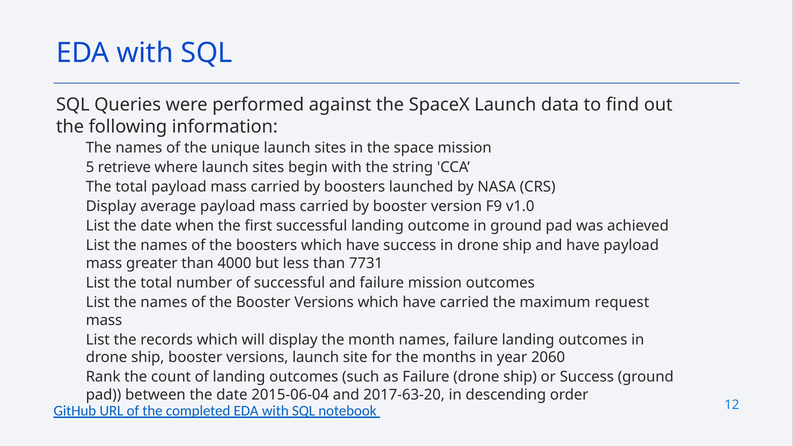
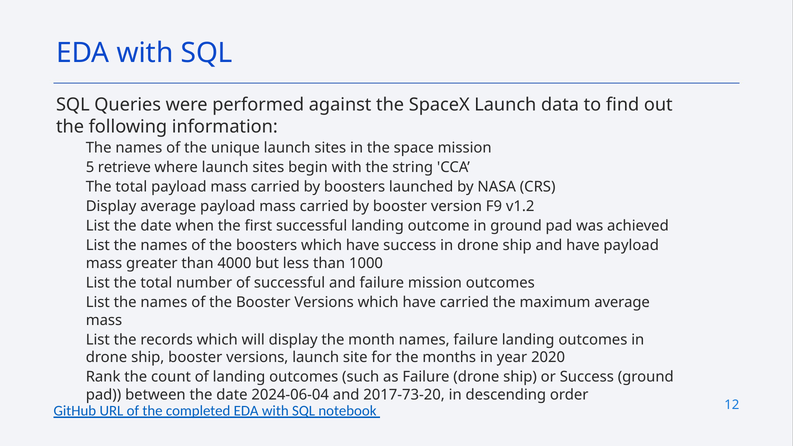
v1.0: v1.0 -> v1.2 (520, 207)
7731: 7731 -> 1000 (366, 263)
maximum request: request -> average (622, 302)
2060: 2060 -> 2020 (548, 358)
2015-06-04: 2015-06-04 -> 2024-06-04 (290, 395)
2017-63-20: 2017-63-20 -> 2017-73-20 (404, 395)
